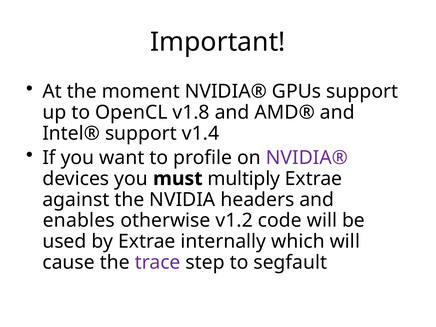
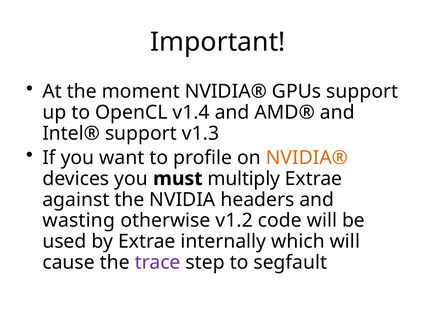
v1.8: v1.8 -> v1.4 (191, 112)
v1.4: v1.4 -> v1.3 (200, 133)
NVIDIA® colour: purple -> orange (307, 158)
enables: enables -> wasting (79, 221)
